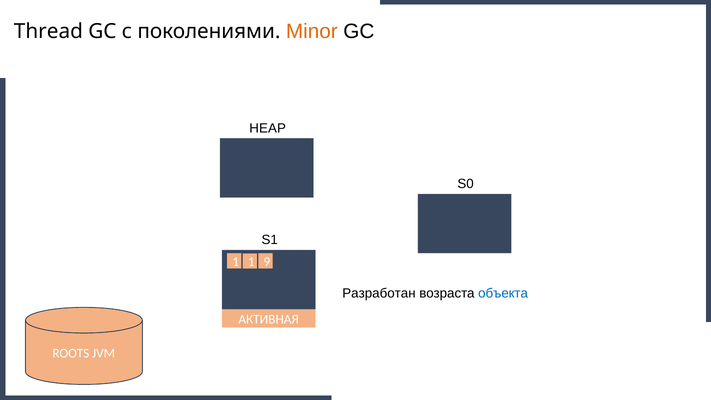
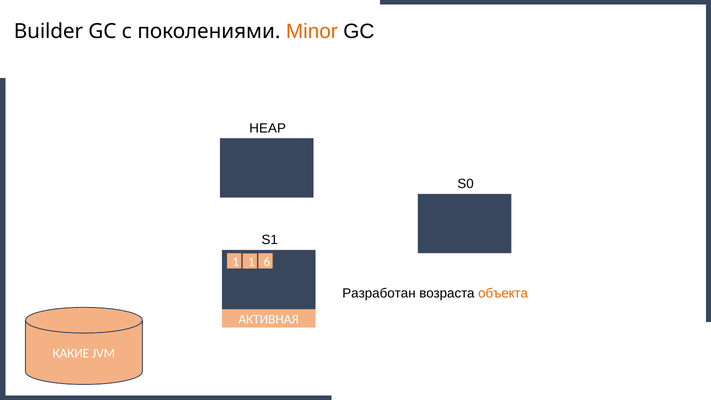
Thread: Thread -> Builder (48, 32)
9: 9 -> 6 (267, 262)
объекта colour: blue -> orange (503, 293)
ROOTS: ROOTS -> КАКИЕ (71, 353)
